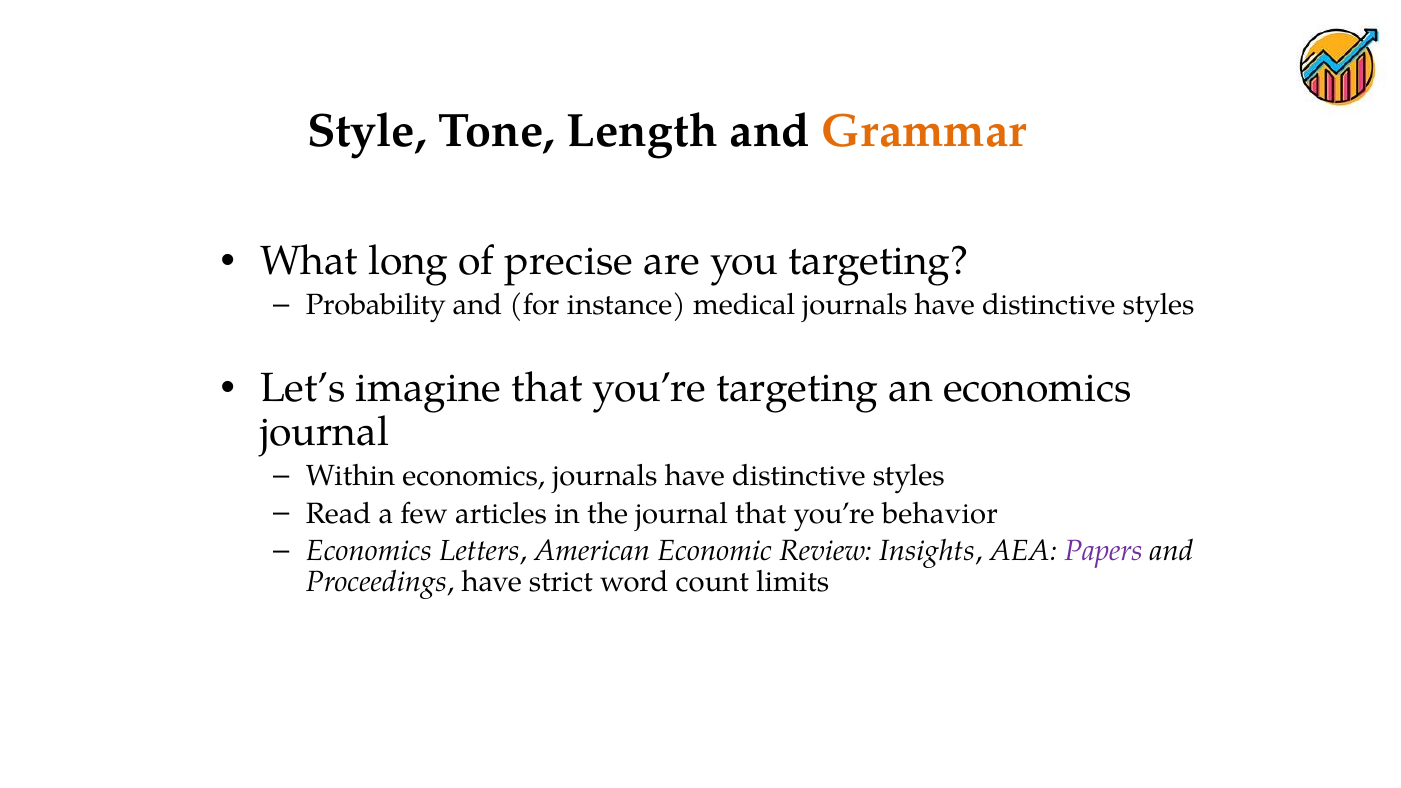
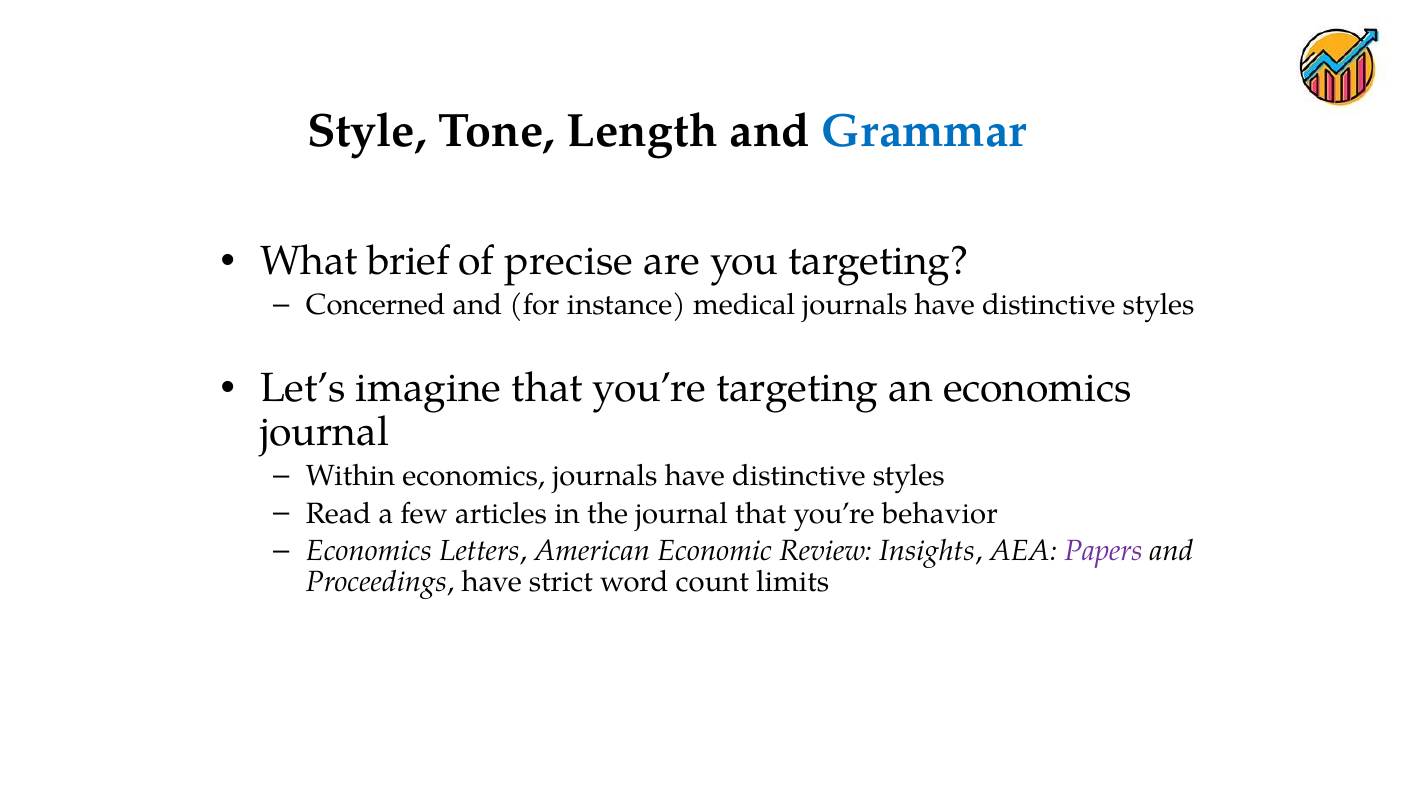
Grammar colour: orange -> blue (924, 131)
long: long -> brief (409, 261)
Probability: Probability -> Concerned (376, 305)
